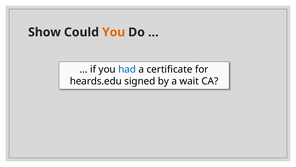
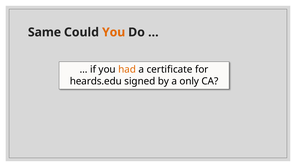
Show: Show -> Same (44, 32)
had colour: blue -> orange (127, 69)
wait: wait -> only (189, 81)
